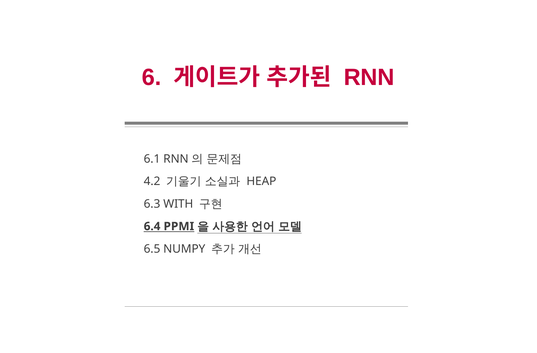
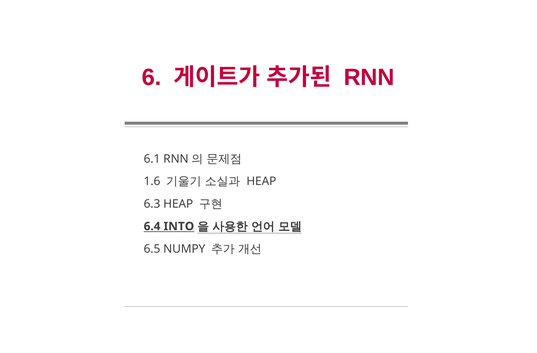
4.2: 4.2 -> 1.6 (152, 181)
6.3 WITH: WITH -> HEAP (178, 204)
PPMI: PPMI -> INTO (179, 226)
